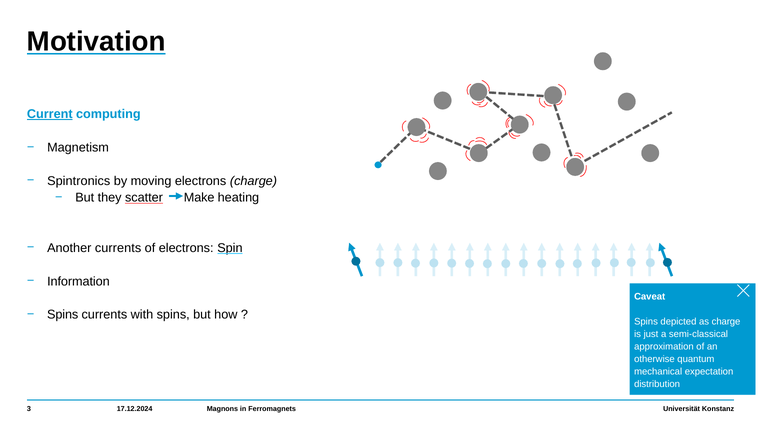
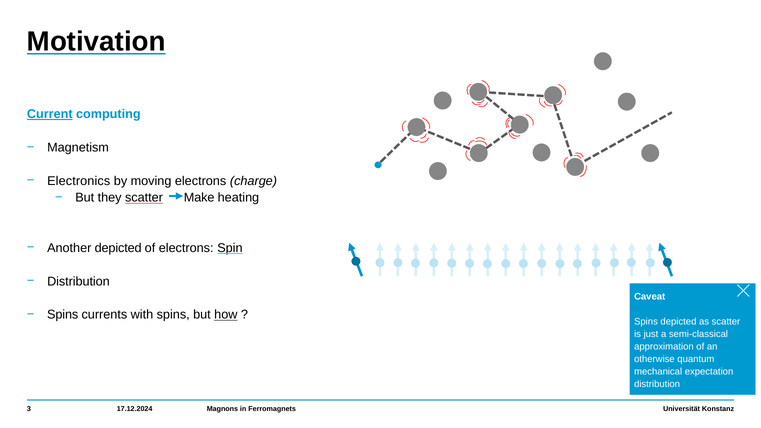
Spintronics: Spintronics -> Electronics (79, 181)
Another currents: currents -> depicted (118, 248)
Information: Information -> Distribution (78, 281)
how underline: none -> present (226, 315)
as charge: charge -> scatter (726, 322)
